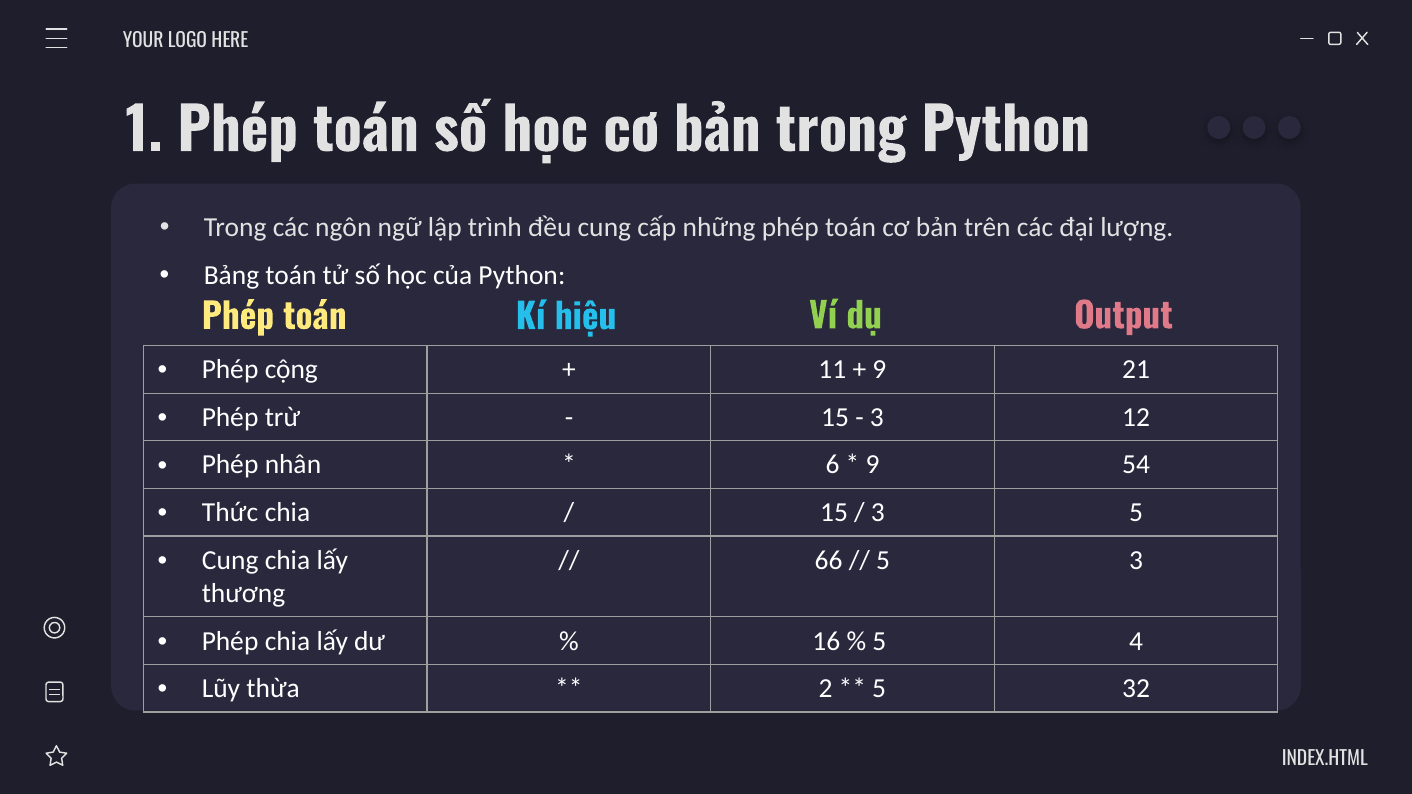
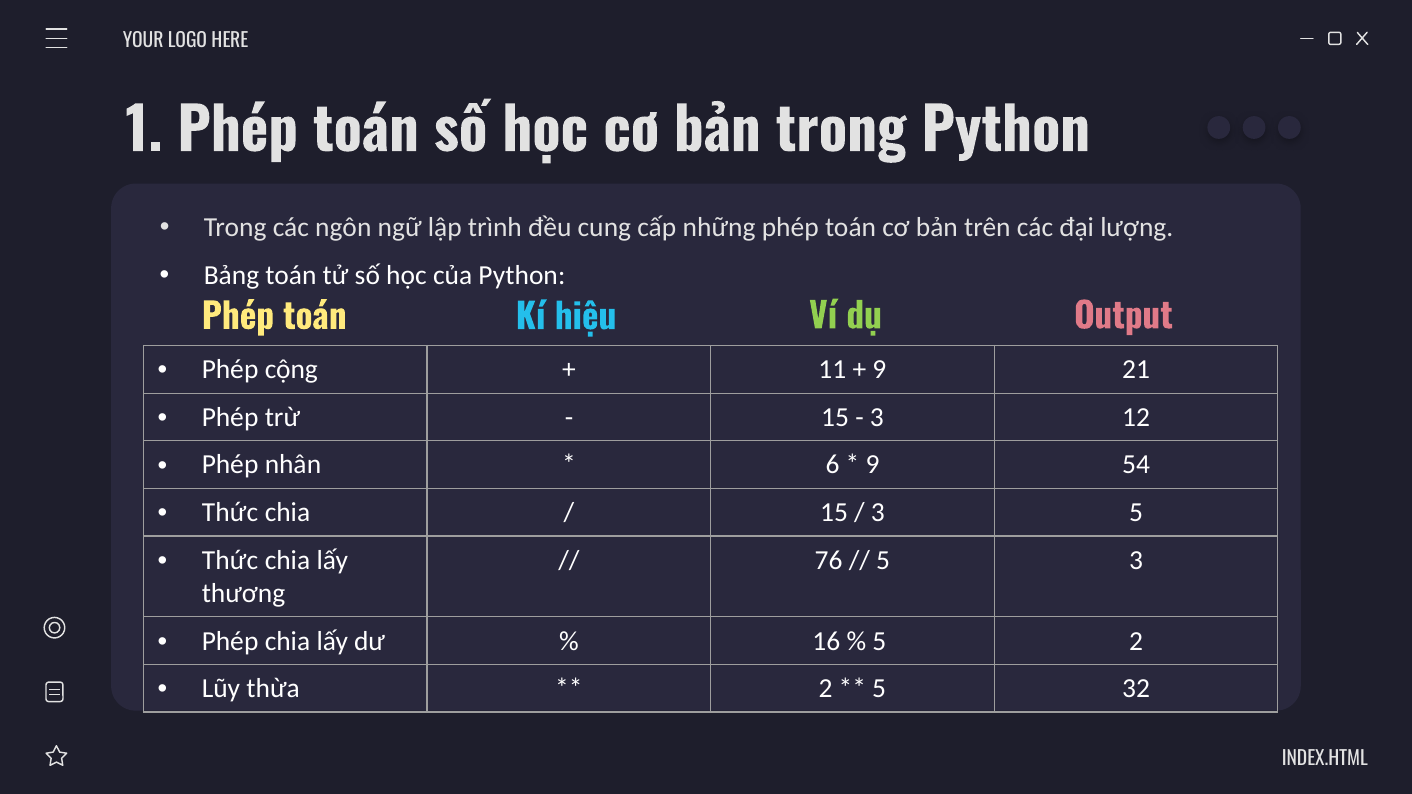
Cung: Cung -> Thức (230, 560)
66: 66 -> 76 (829, 560)
5 4: 4 -> 2 (1136, 641)
